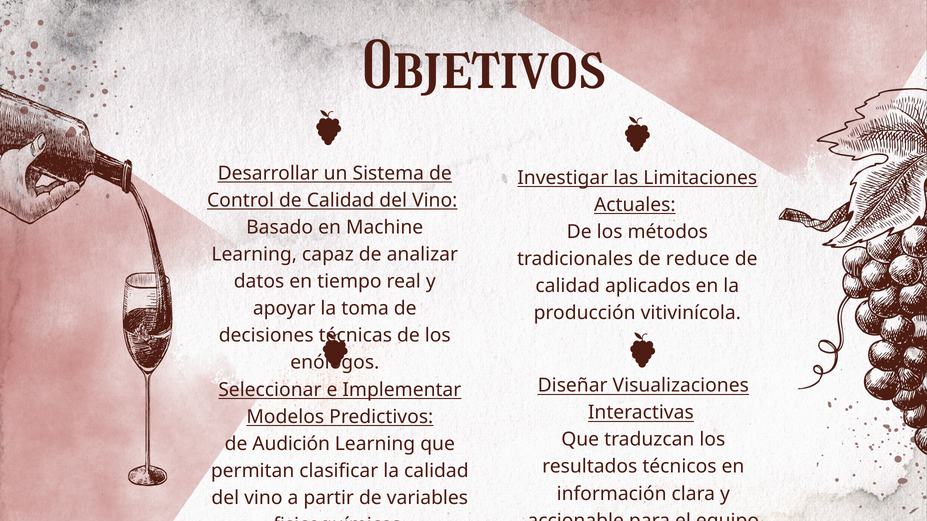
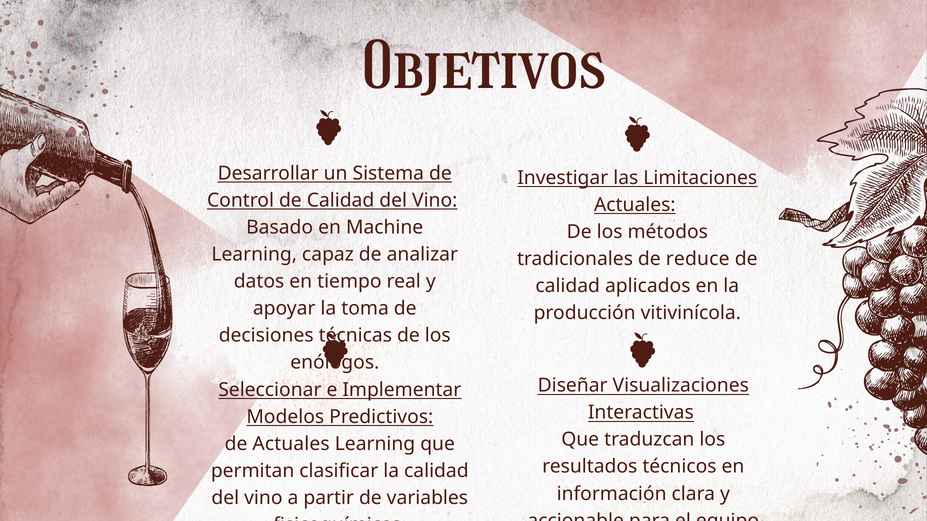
de Audición: Audición -> Actuales (291, 444)
